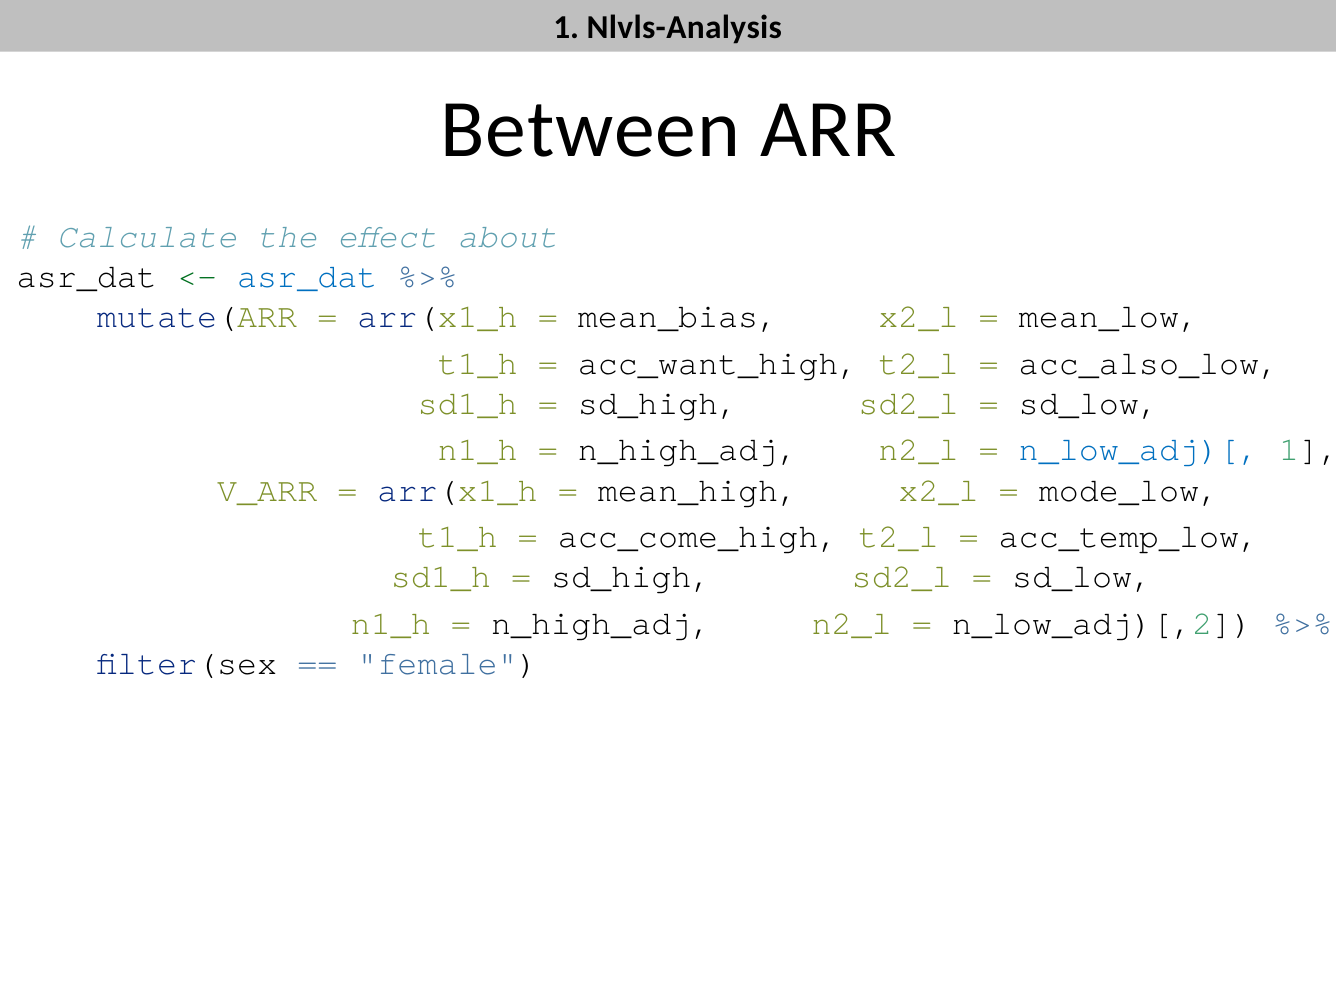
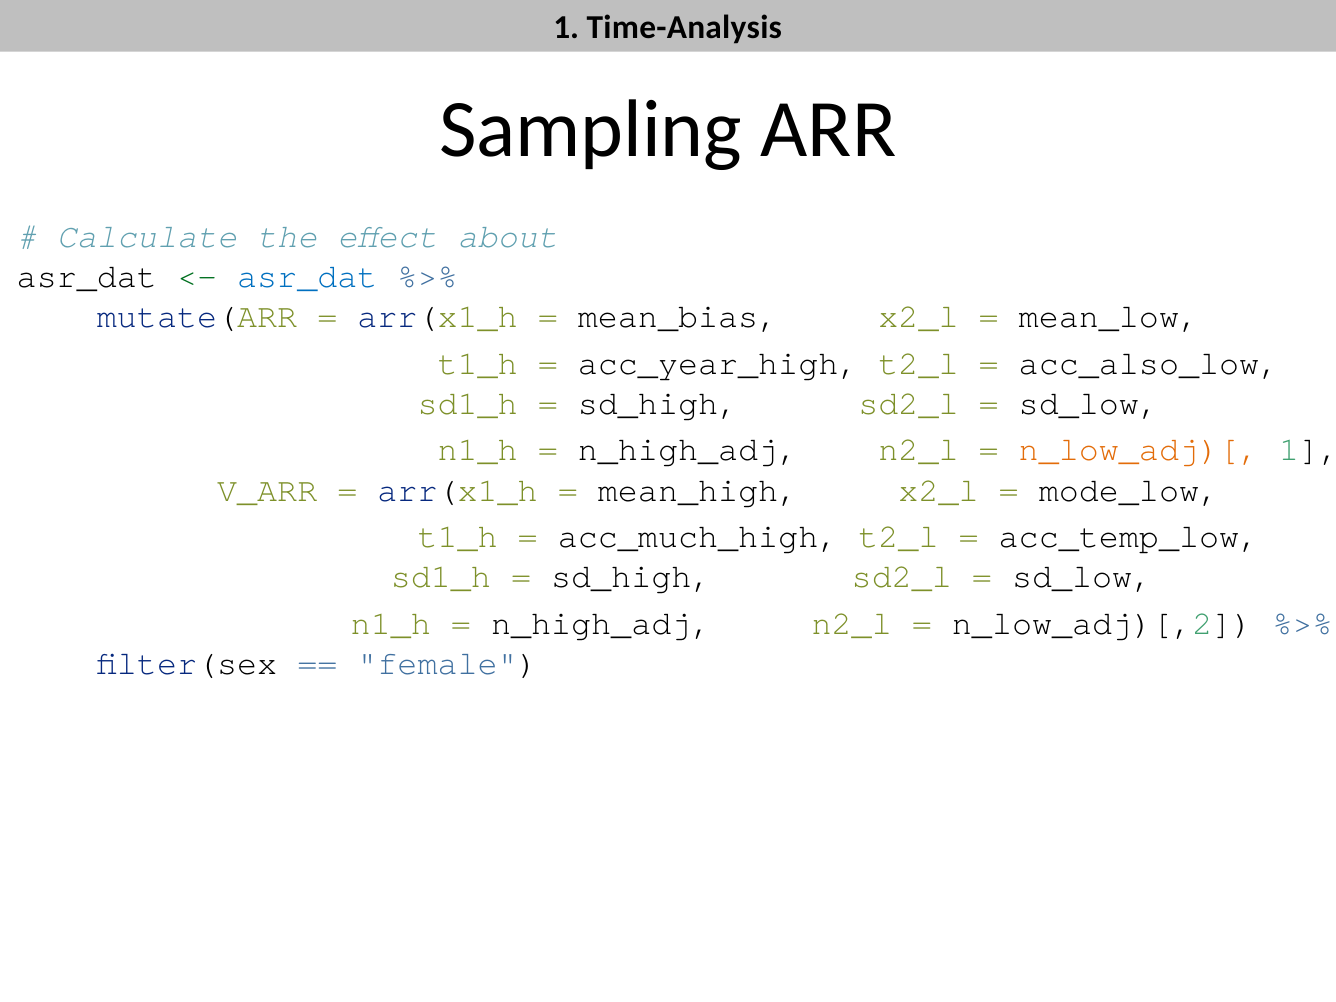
Nlvls-Analysis: Nlvls-Analysis -> Time-Analysis (684, 27)
Between: Between -> Sampling (591, 129)
acc_want_high: acc_want_high -> acc_year_high (718, 363)
n_low_adj)[ colour: blue -> orange (1139, 450)
acc_come_high: acc_come_high -> acc_much_high (698, 537)
